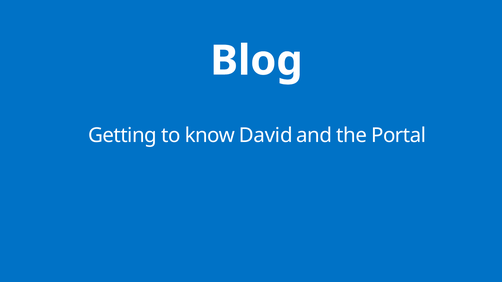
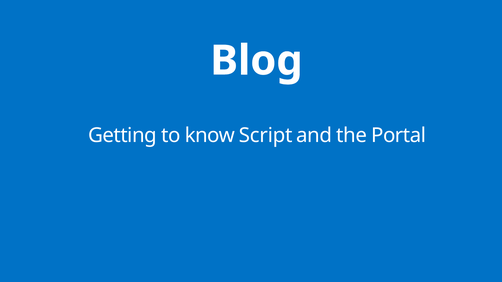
David: David -> Script (266, 136)
